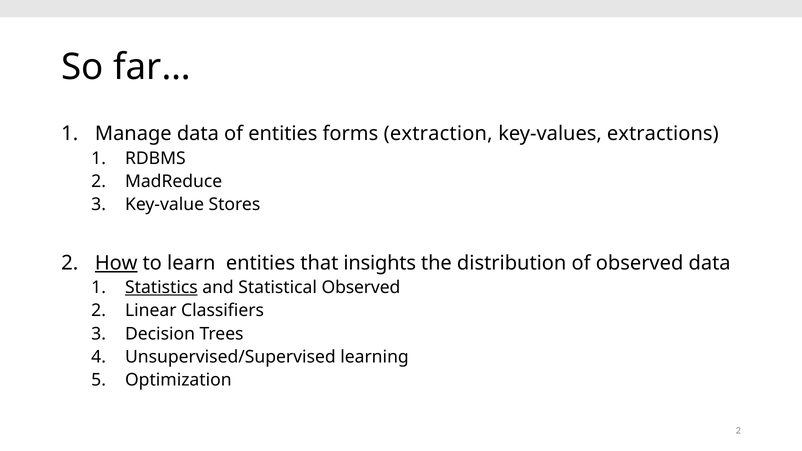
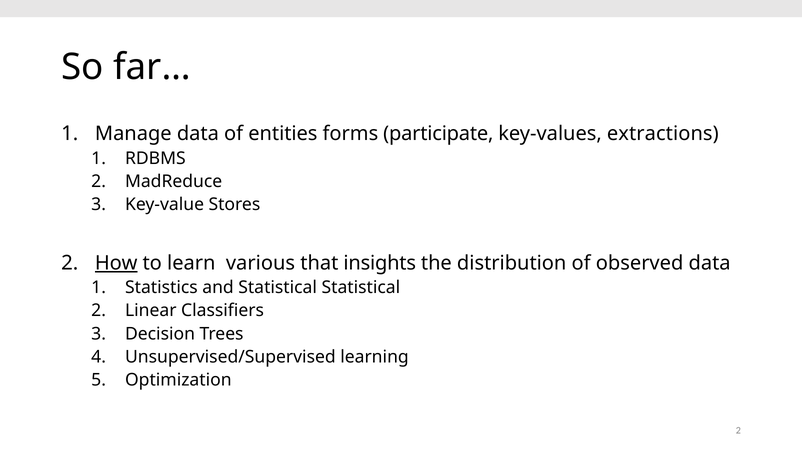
extraction: extraction -> participate (438, 134)
learn entities: entities -> various (260, 263)
Statistics underline: present -> none (161, 288)
Statistical Observed: Observed -> Statistical (361, 288)
